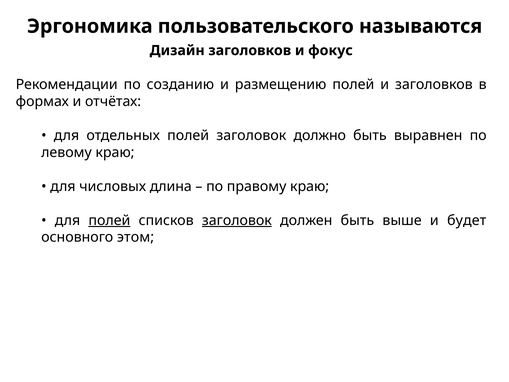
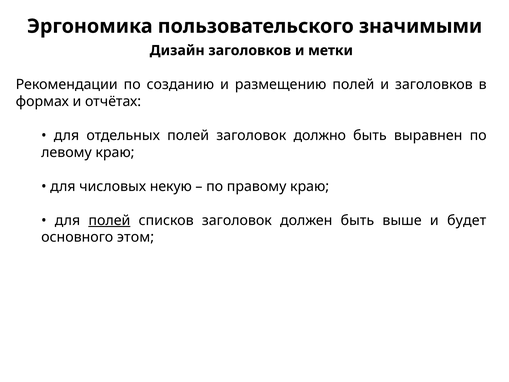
называются: называются -> значимыми (421, 26)
фокус: фокус -> метки (331, 50)
длина: длина -> некую (171, 186)
заголовок underline: present -> none (237, 220)
